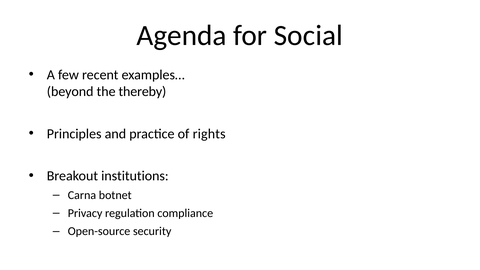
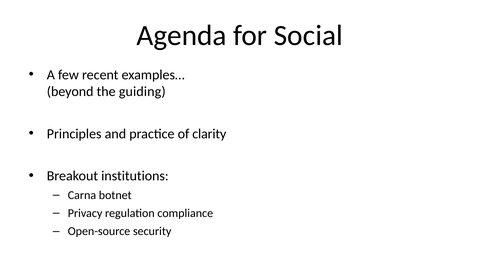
thereby: thereby -> guiding (142, 92)
rights: rights -> clarity (209, 134)
